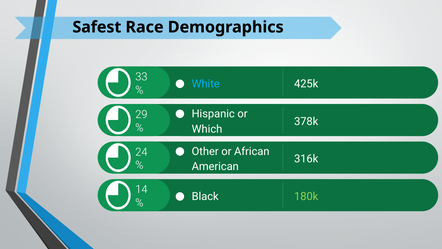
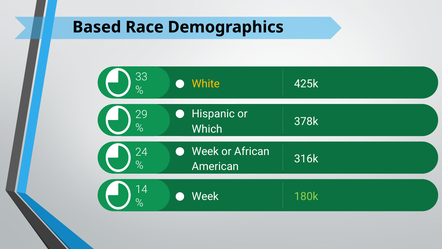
Safest: Safest -> Based (97, 27)
White colour: light blue -> yellow (206, 84)
Other: Other -> Week (205, 151)
Black: Black -> Week (205, 196)
